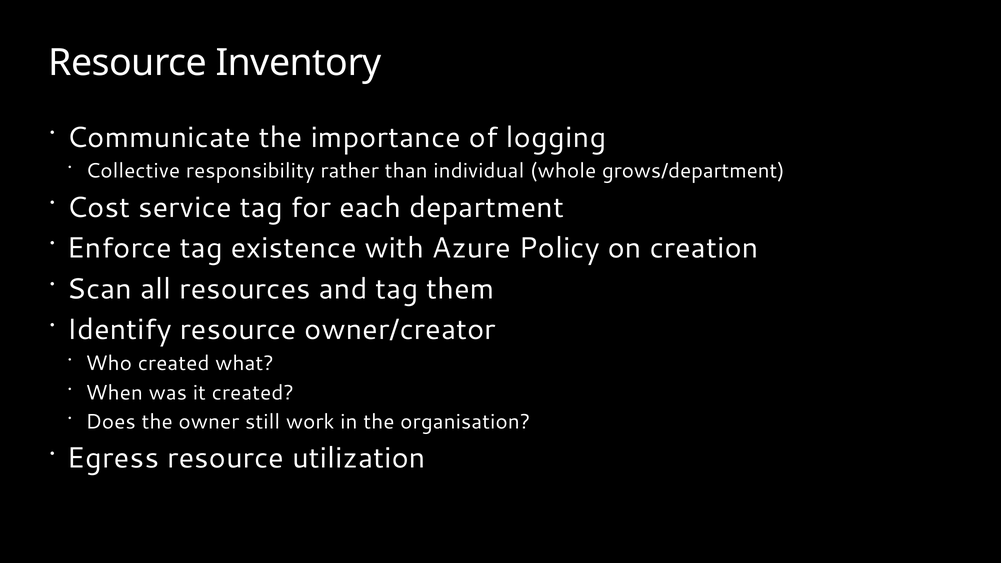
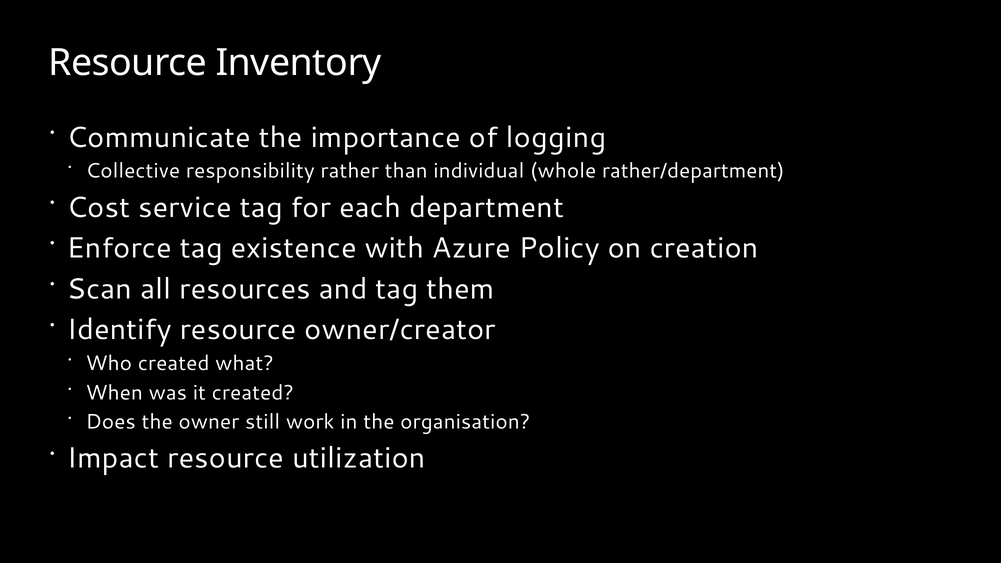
grows/department: grows/department -> rather/department (693, 171)
Egress: Egress -> Impact (113, 458)
